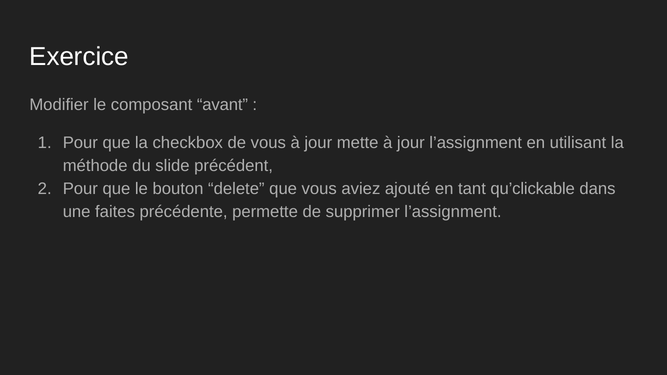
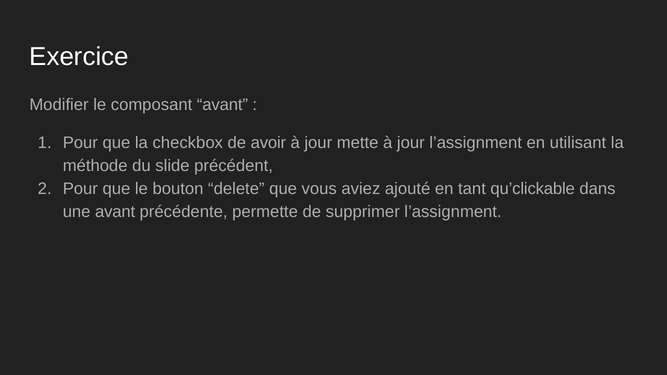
de vous: vous -> avoir (268, 143)
une faites: faites -> avant (115, 212)
